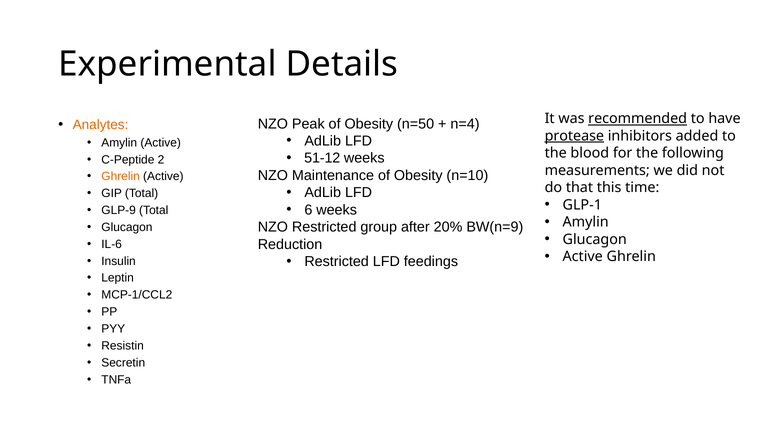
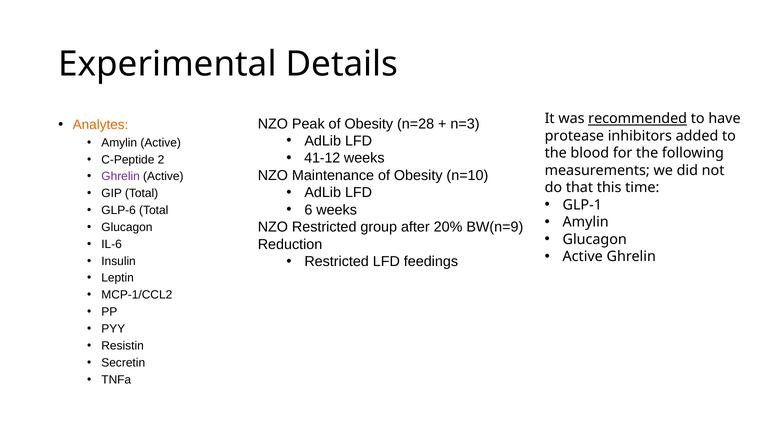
n=50: n=50 -> n=28 (416, 124)
n=4: n=4 -> n=3 (465, 124)
protease underline: present -> none (574, 136)
51-12: 51-12 -> 41-12 (322, 158)
Ghrelin colour: orange -> purple (121, 176)
GLP-9: GLP-9 -> GLP-6 (119, 210)
